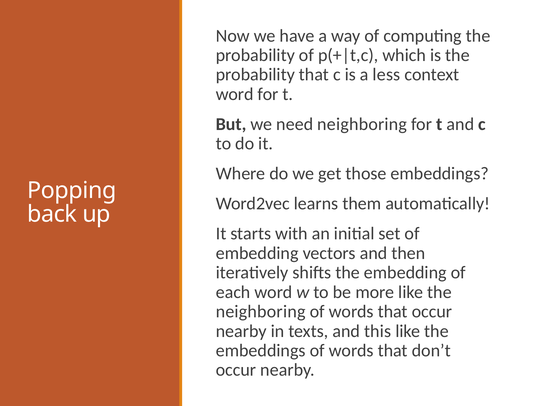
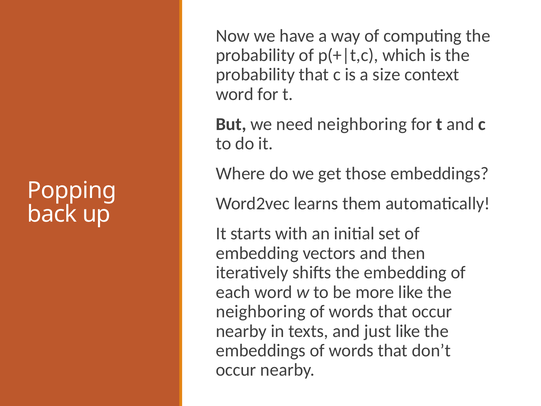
less: less -> size (386, 75)
this: this -> just (378, 331)
